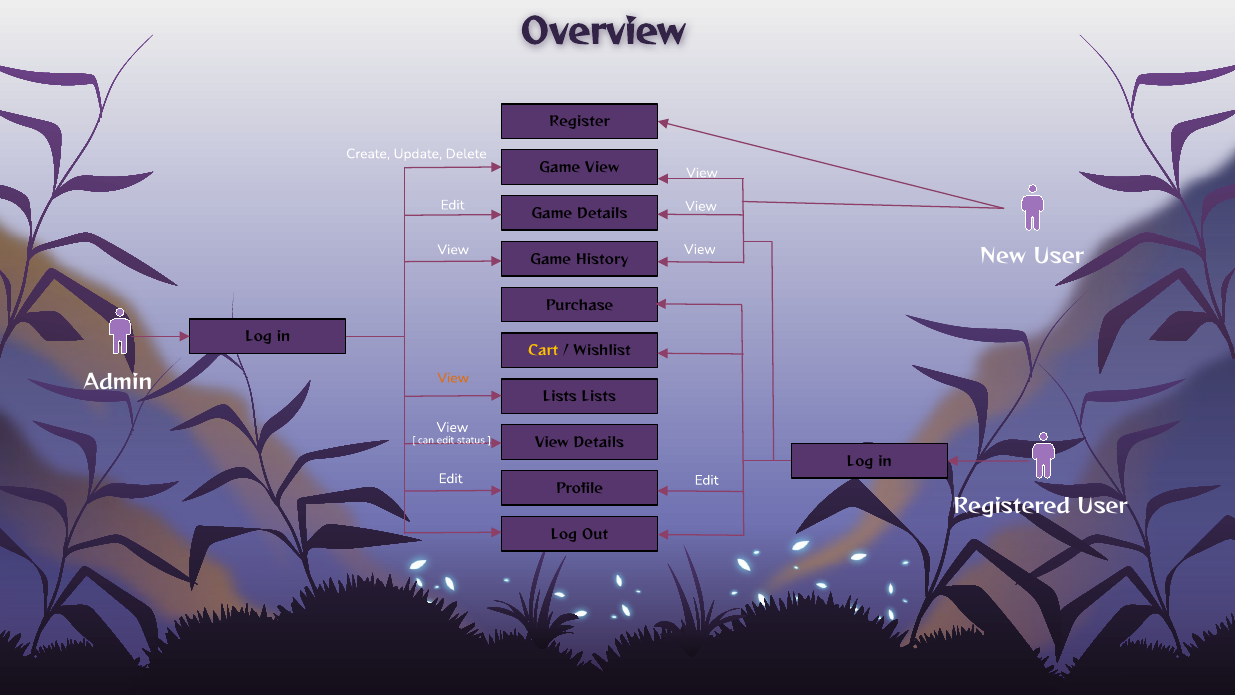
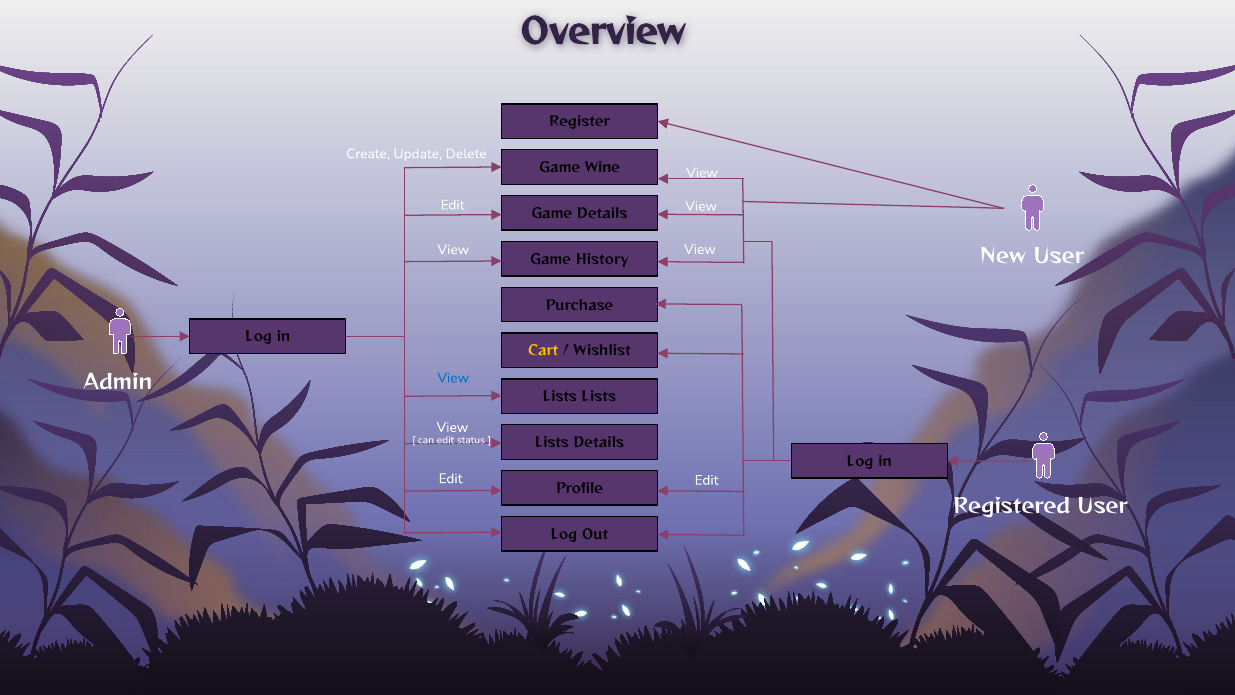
Game View: View -> Wine (602, 168)
View colour: orange -> blue (453, 378)
View: View -> Lists (552, 443)
